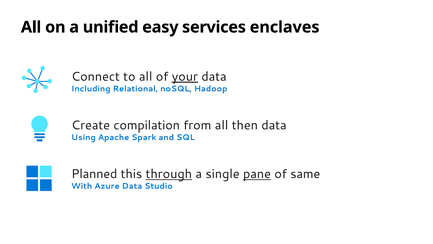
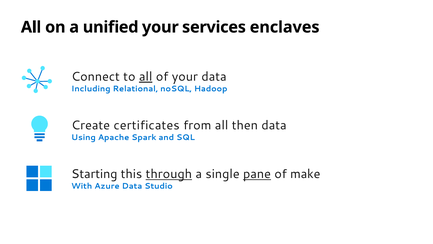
unified easy: easy -> your (160, 27)
all underline: none -> present (146, 77)
your underline: present -> none (185, 77)
compilation: compilation -> certificates (147, 125)
Planned: Planned -> Starting (94, 174)
same: same -> make (305, 174)
